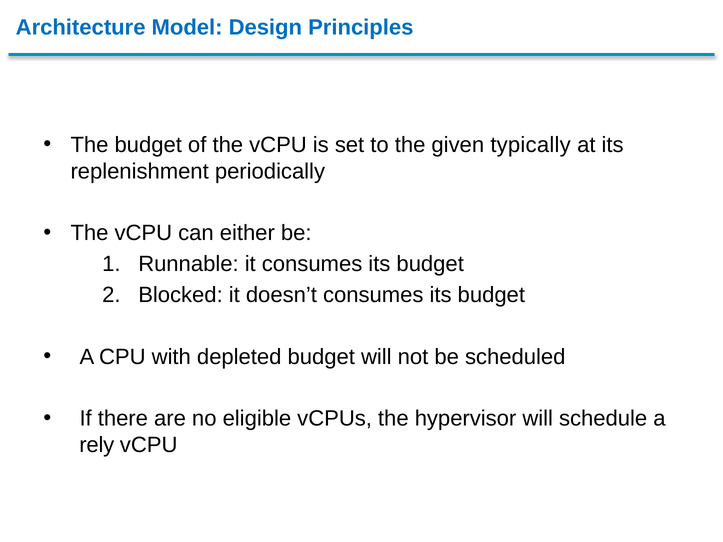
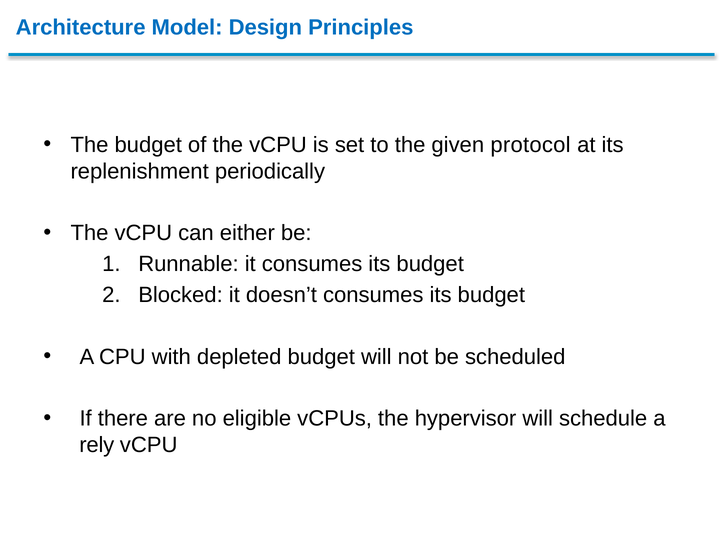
typically: typically -> protocol (531, 145)
